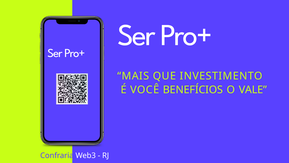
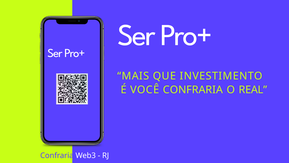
VOCÊ BENEFÍCIOS: BENEFÍCIOS -> CONFRARIA (193, 90)
VALE: VALE -> REAL (253, 90)
